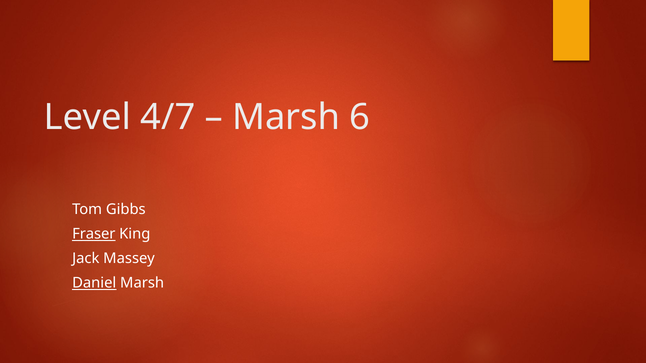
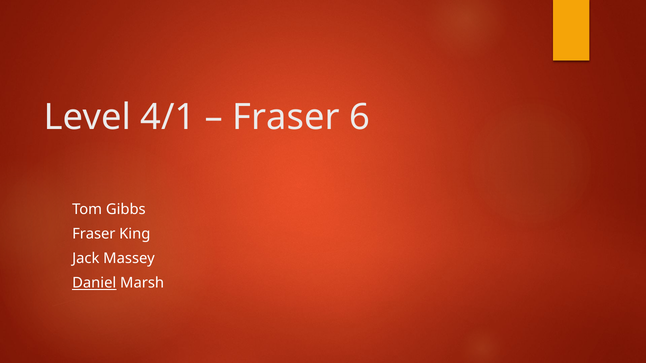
4/7: 4/7 -> 4/1 (168, 118)
Marsh: Marsh -> Fraser (286, 118)
Fraser underline: present -> none (94, 234)
